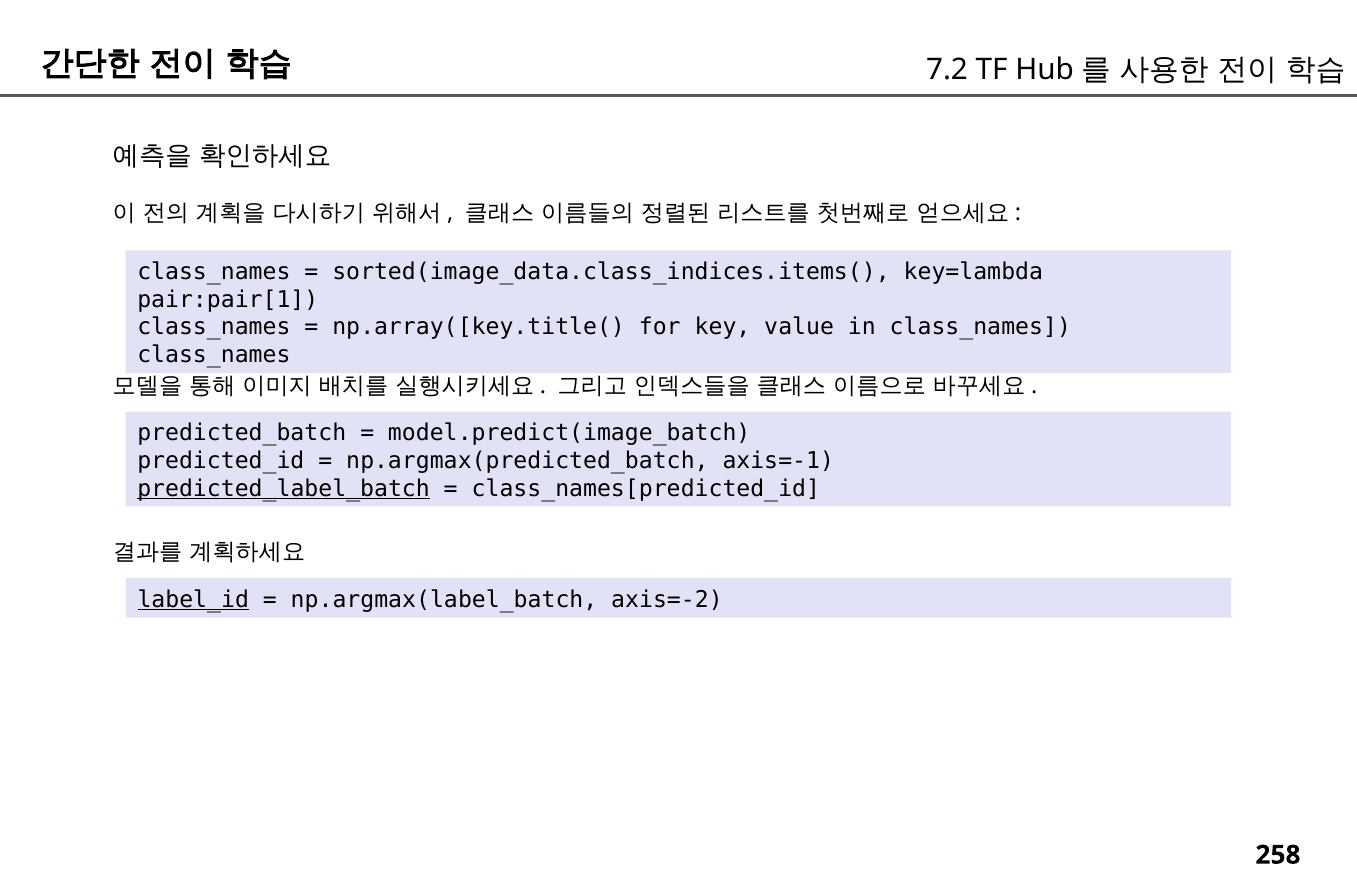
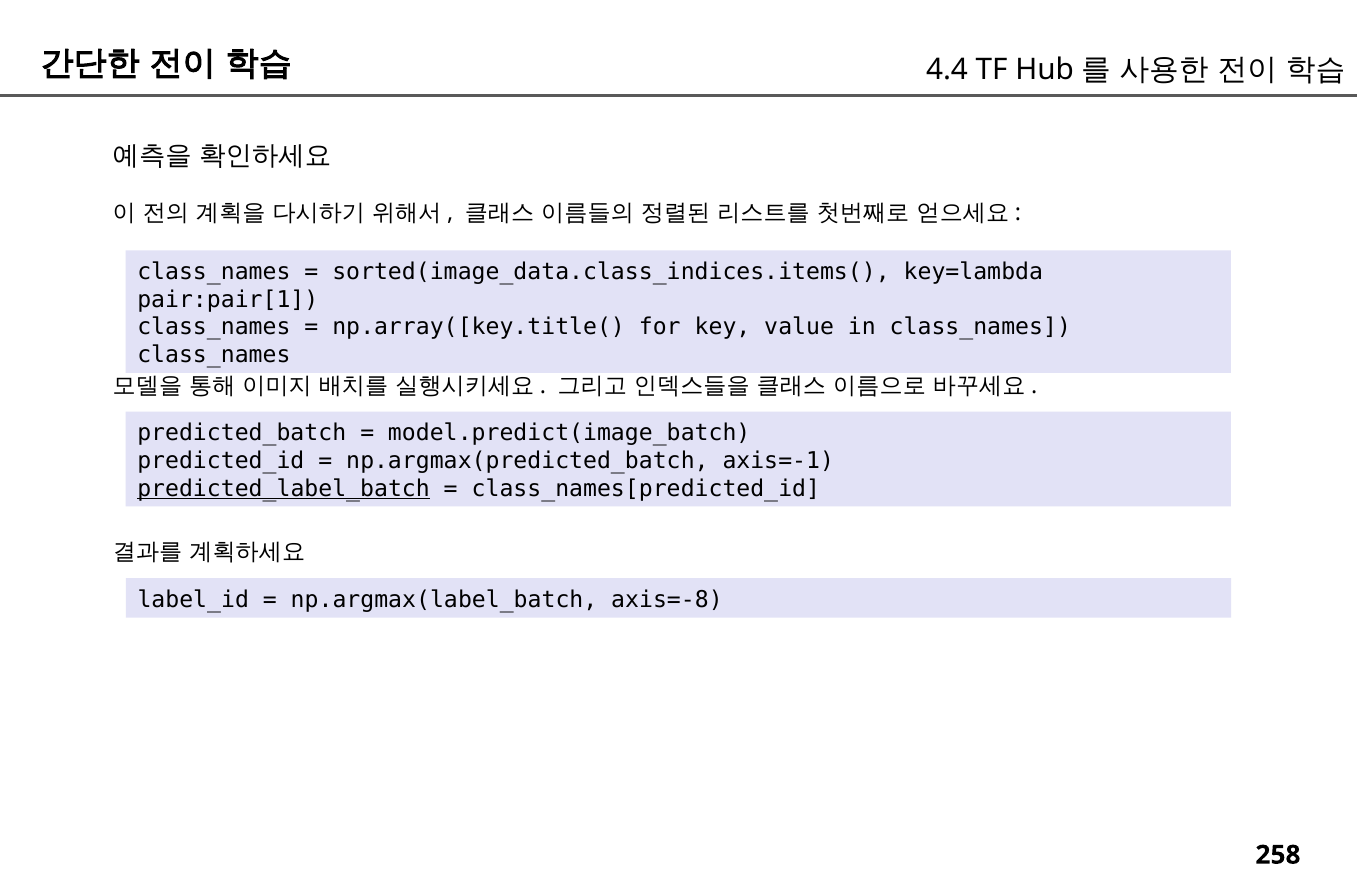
7.2: 7.2 -> 4.4 (947, 70)
label_id underline: present -> none (193, 600)
axis=-2: axis=-2 -> axis=-8 (667, 600)
